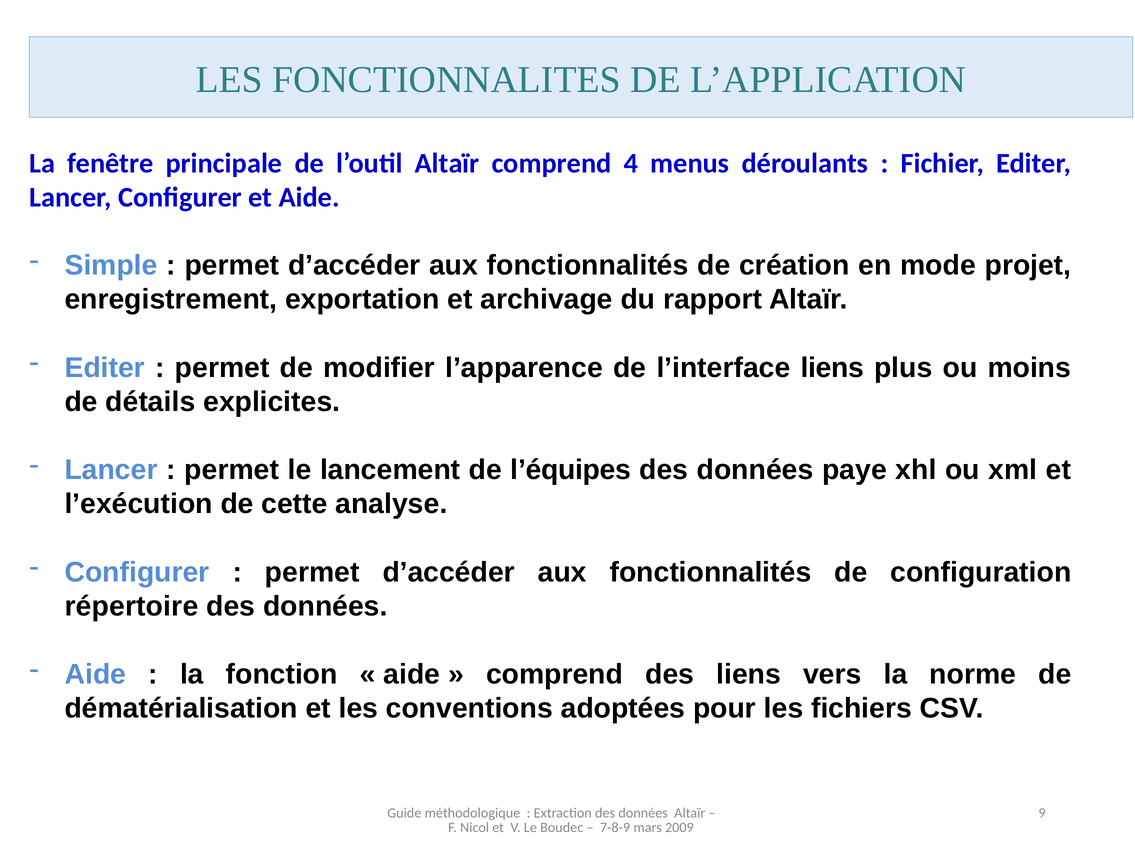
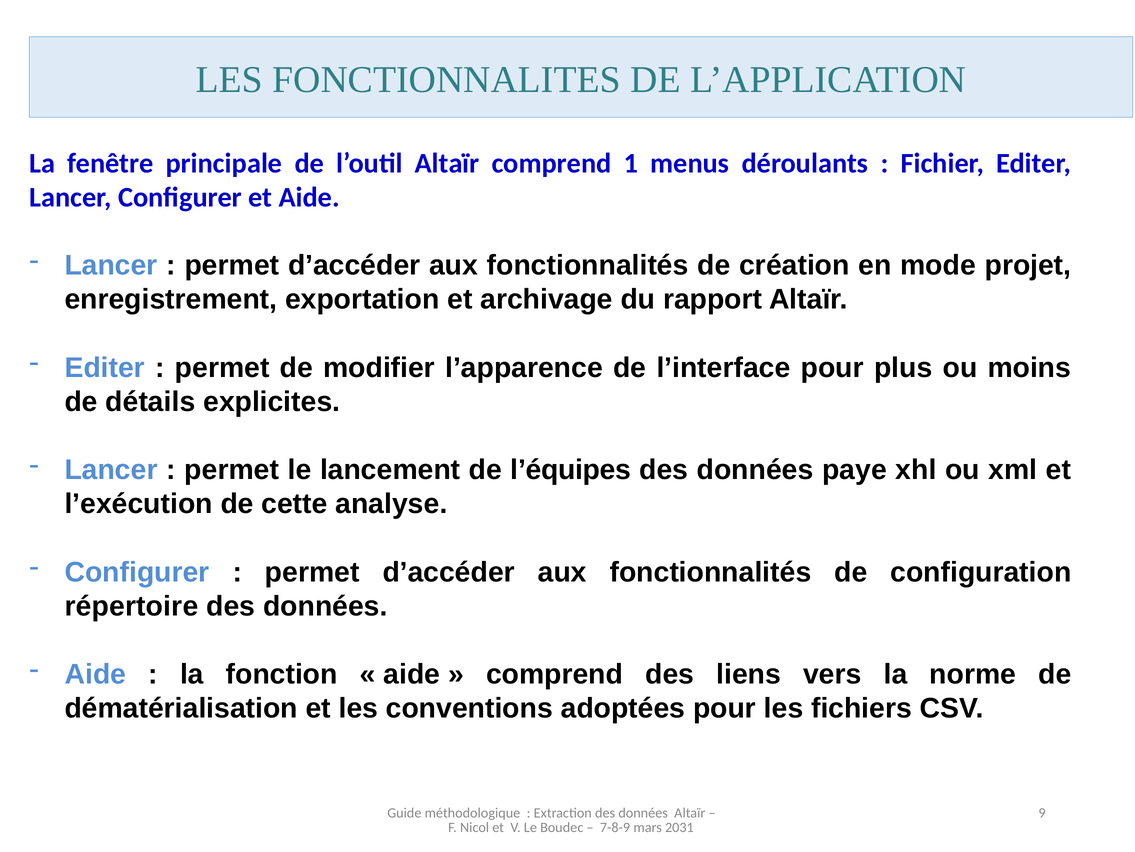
4: 4 -> 1 (631, 163)
Simple: Simple -> Lancer (111, 265)
l’interface liens: liens -> pour (832, 367)
2009: 2009 -> 2031 (679, 827)
